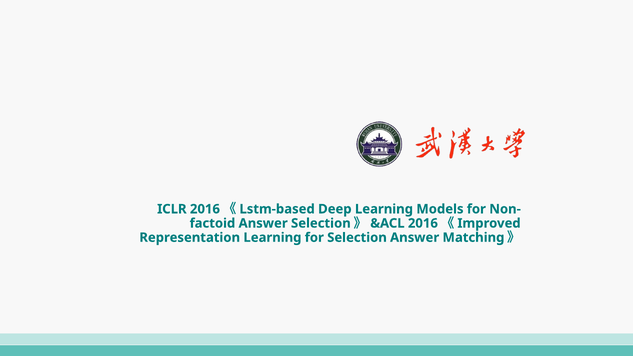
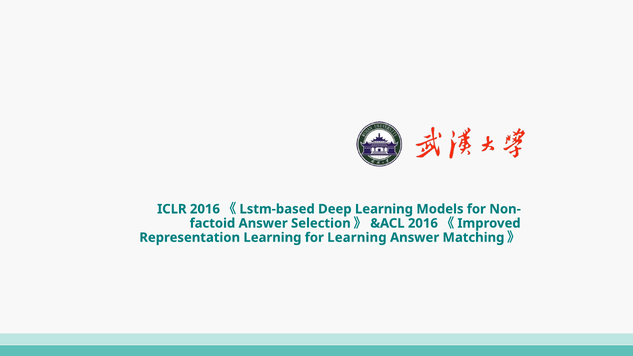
for Selection: Selection -> Learning (357, 238)
